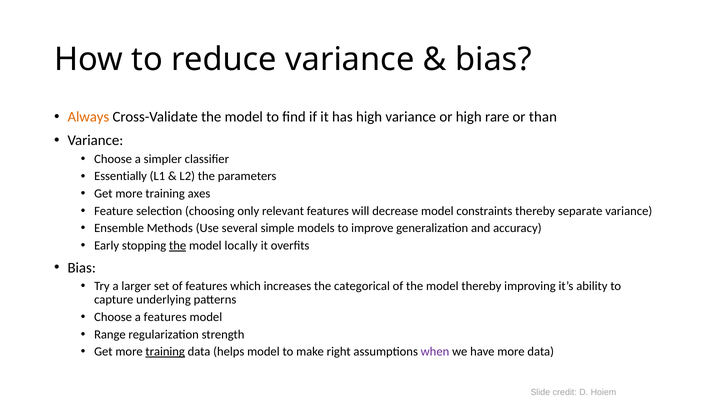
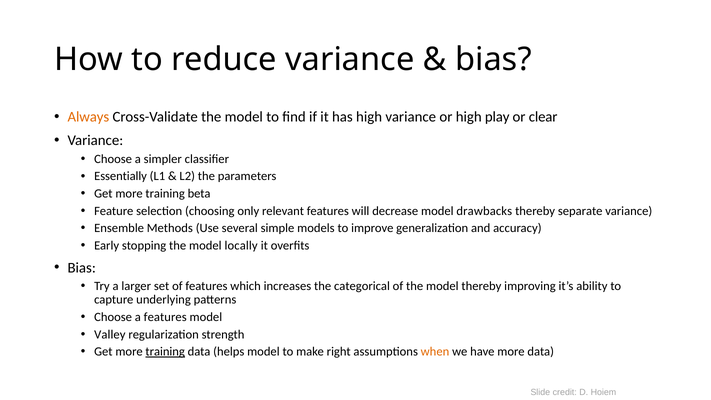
rare: rare -> play (497, 117)
than: than -> clear (543, 117)
axes: axes -> beta (199, 194)
constraints: constraints -> drawbacks (484, 211)
the underline: present -> none (178, 245)
Range: Range -> Valley (110, 334)
when colour: purple -> orange (435, 352)
